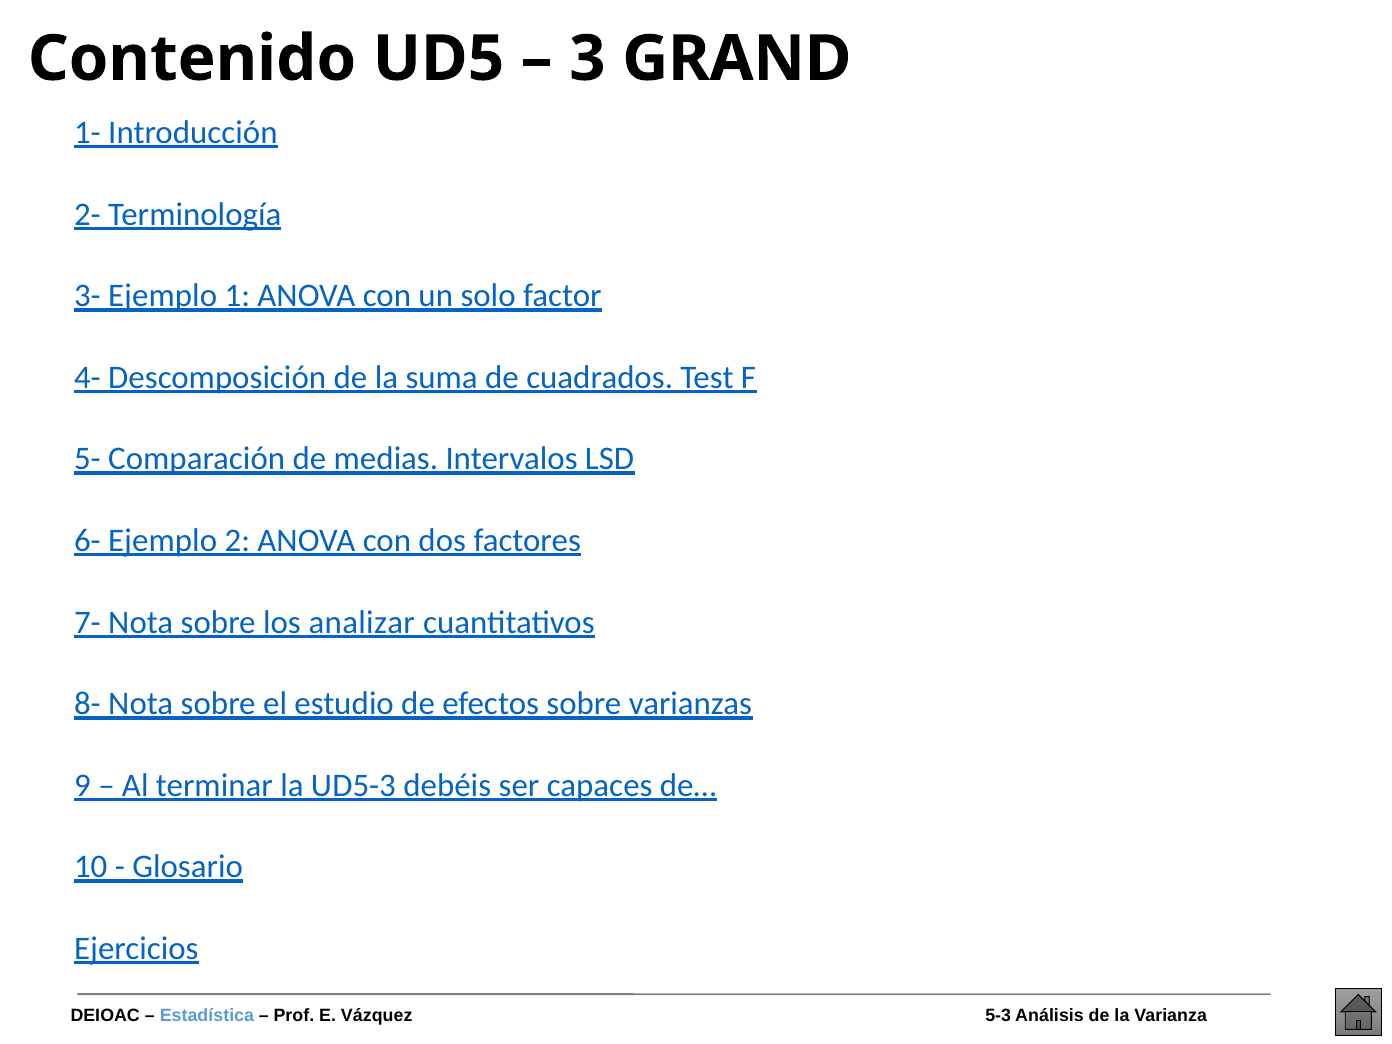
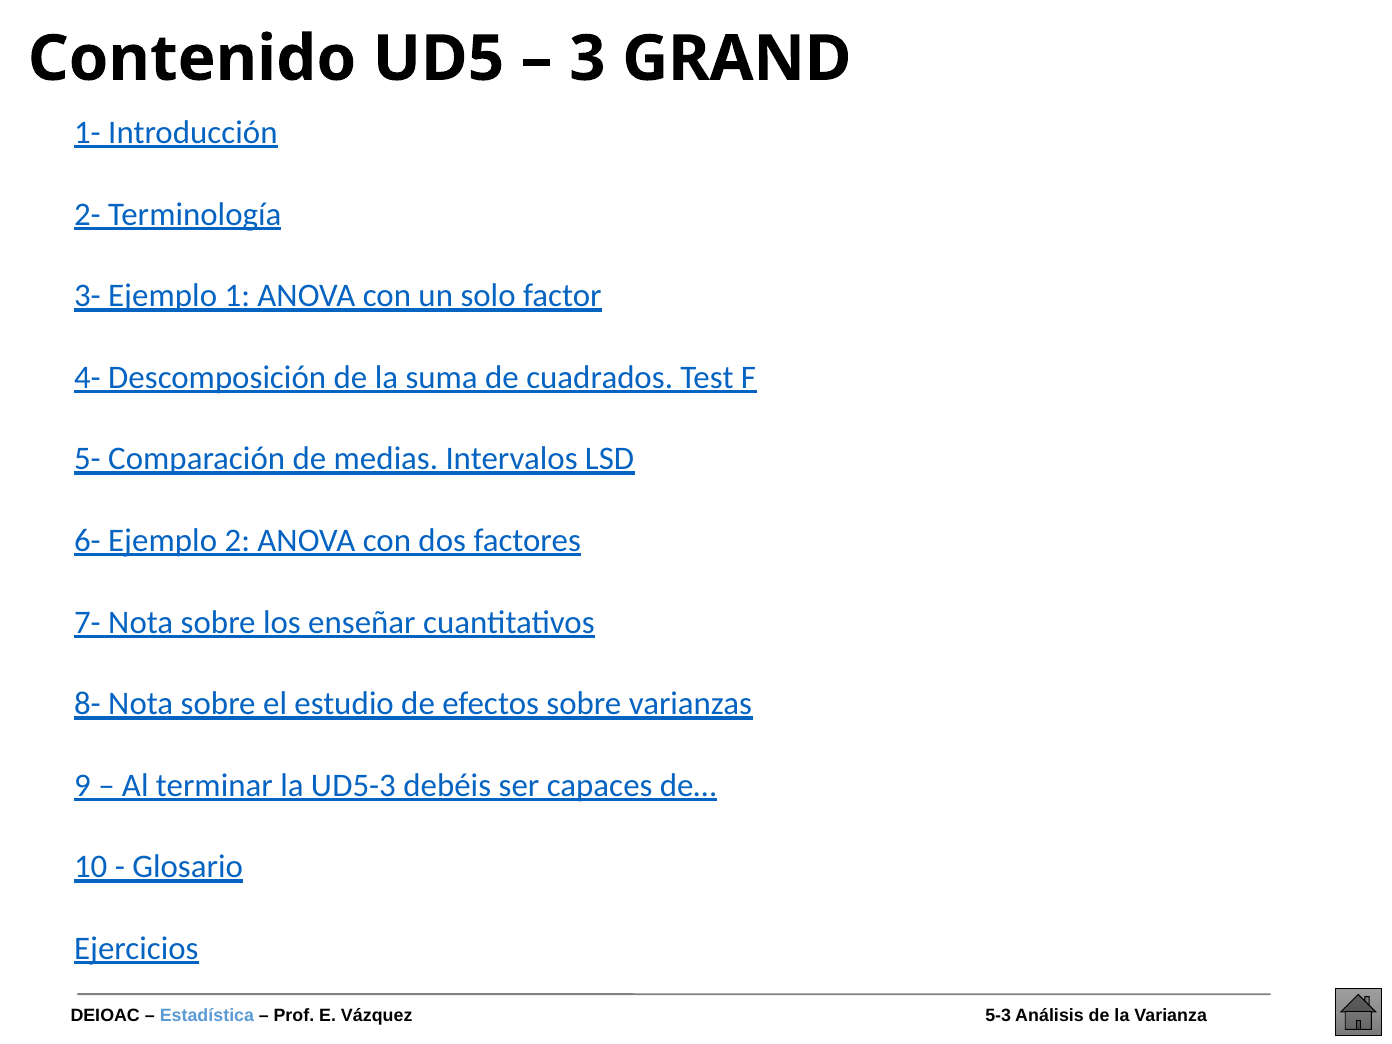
analizar: analizar -> enseñar (362, 622)
